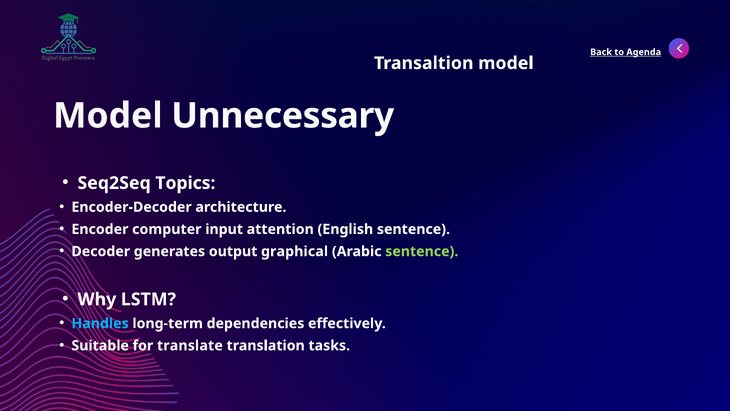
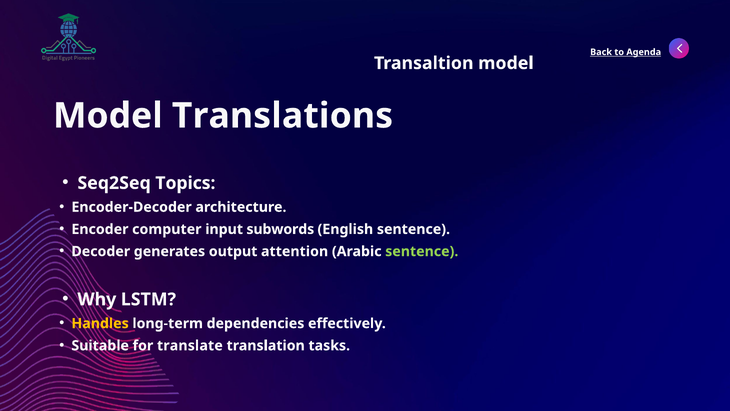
Unnecessary: Unnecessary -> Translations (282, 116)
attention: attention -> subwords (280, 229)
graphical: graphical -> attention (295, 251)
Handles colour: light blue -> yellow (100, 323)
